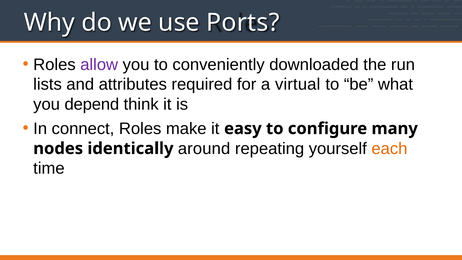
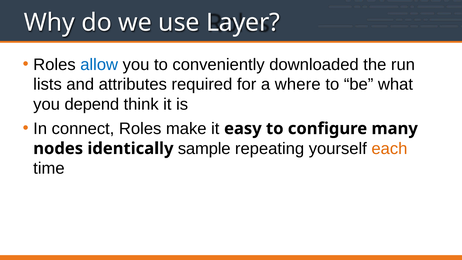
Ports: Ports -> Layer (243, 23)
allow colour: purple -> blue (99, 65)
virtual: virtual -> where (298, 84)
around: around -> sample (204, 148)
